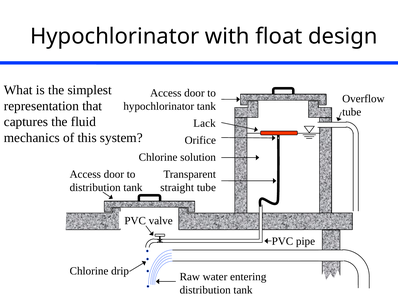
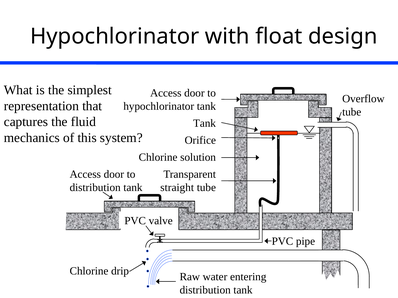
Lack: Lack -> Tank (205, 123)
